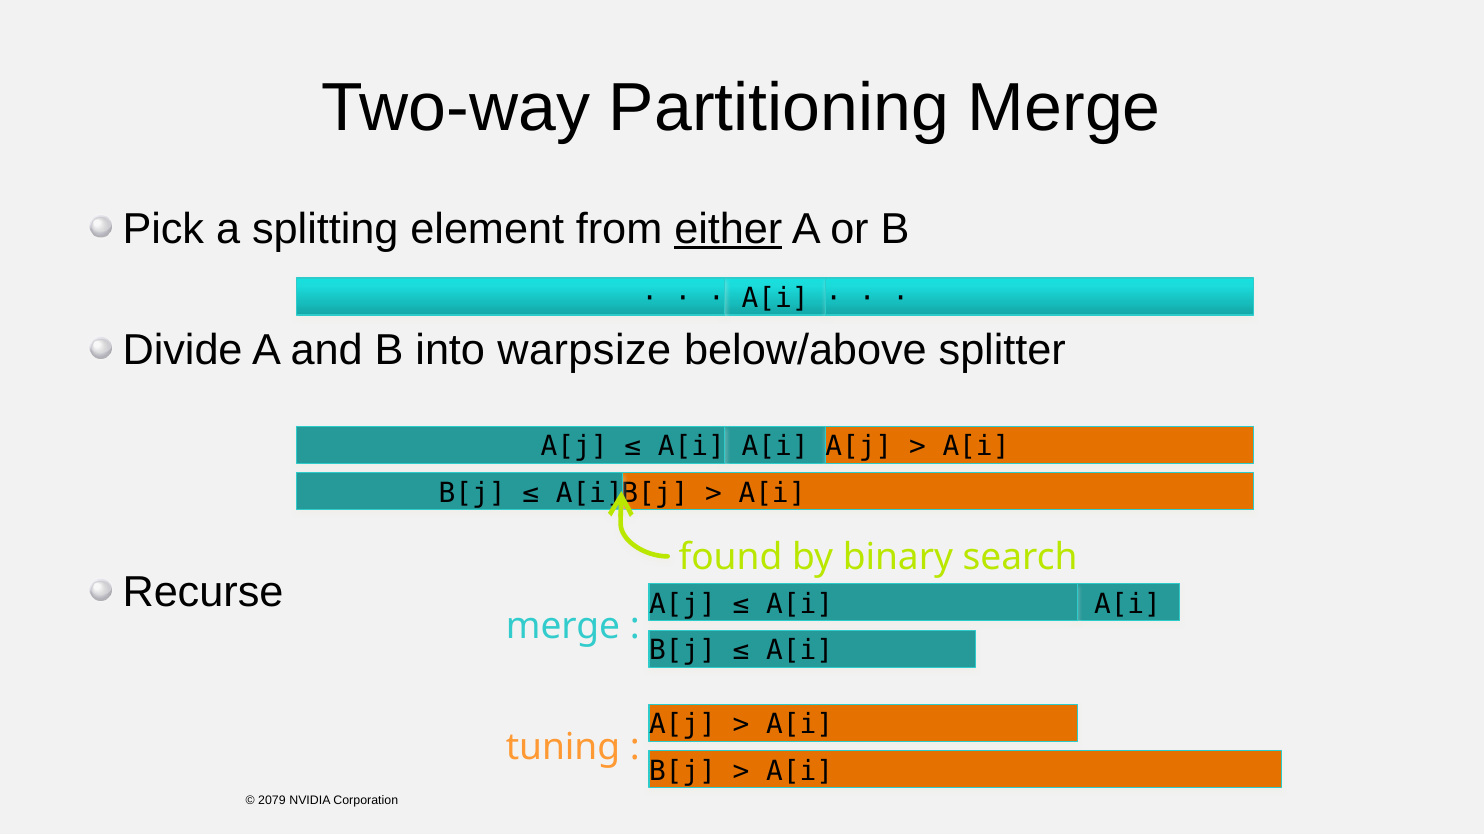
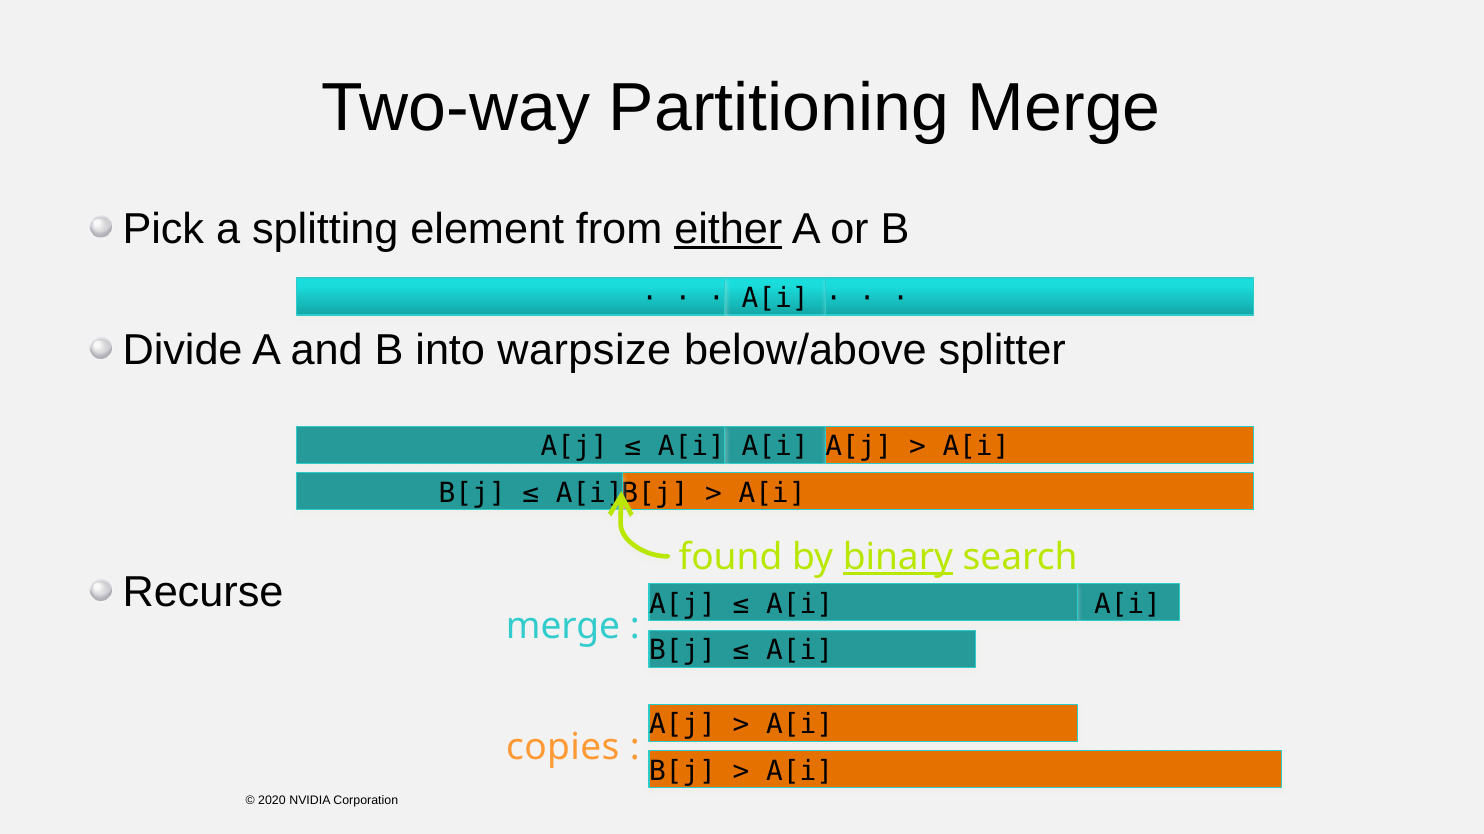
binary underline: none -> present (898, 558)
tuning: tuning -> copies (563, 748)
2079: 2079 -> 2020 (272, 801)
